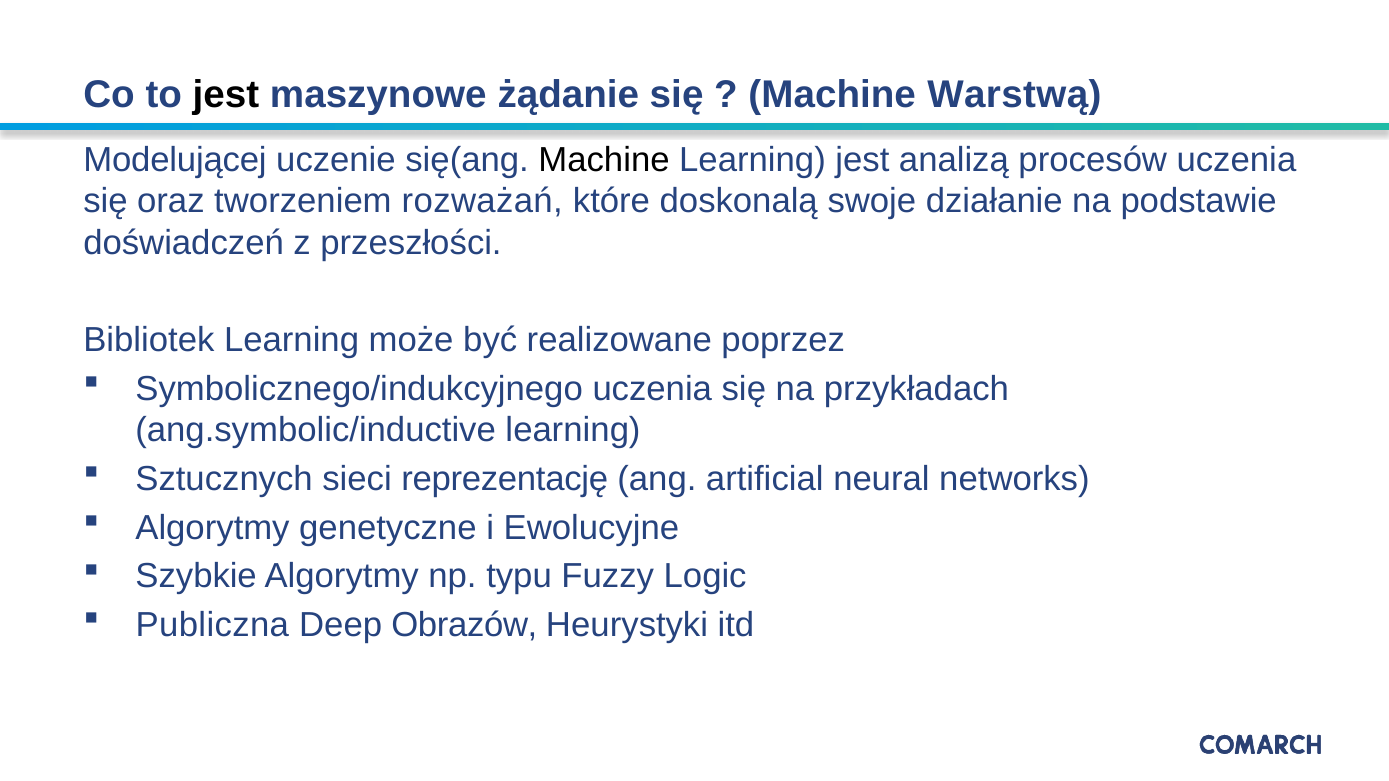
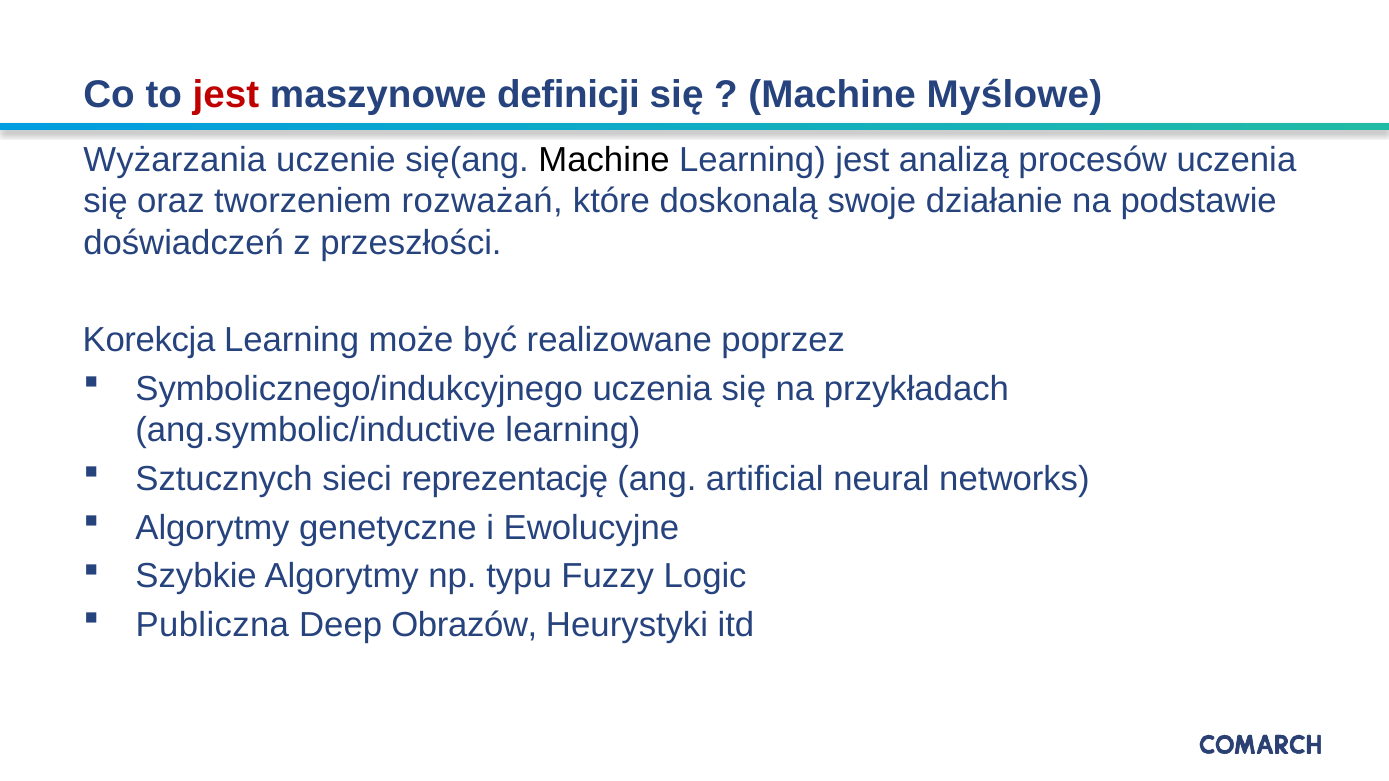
jest colour: black -> red (226, 94)
żądanie: żądanie -> definicji (569, 94)
Warstwą: Warstwą -> Myślowe (1014, 94)
Modelującej: Modelującej -> Wyżarzania (175, 160)
Bibliotek: Bibliotek -> Korekcja (149, 340)
